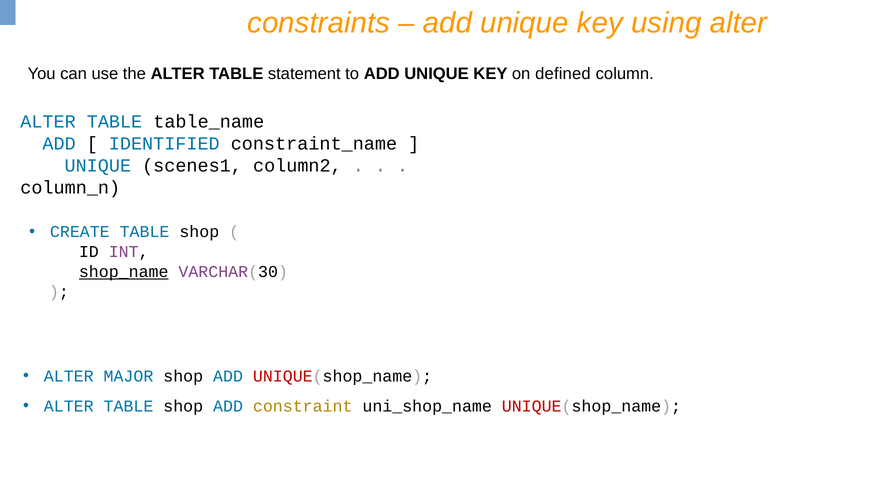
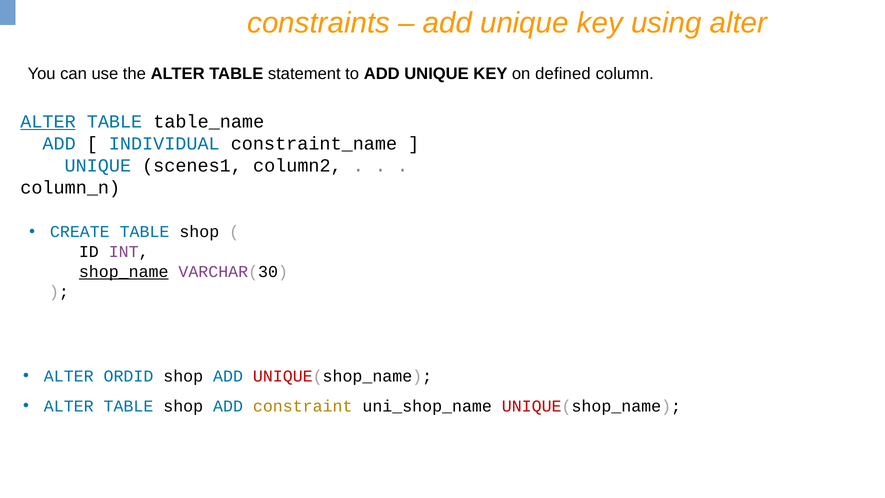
ALTER underline: none -> present (48, 121)
IDENTIFIED: IDENTIFIED -> INDIVIDUAL (164, 144)
MAJOR: MAJOR -> ORDID (128, 376)
